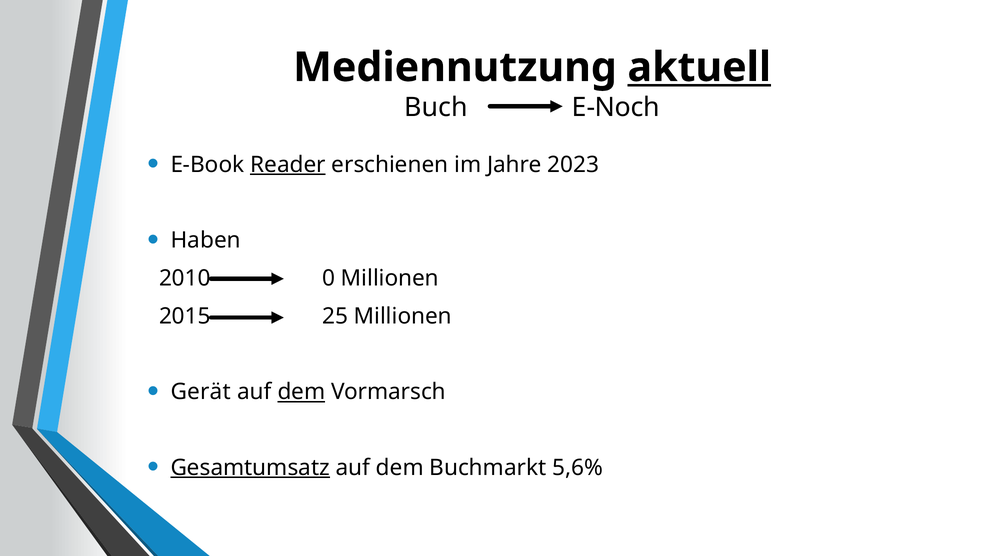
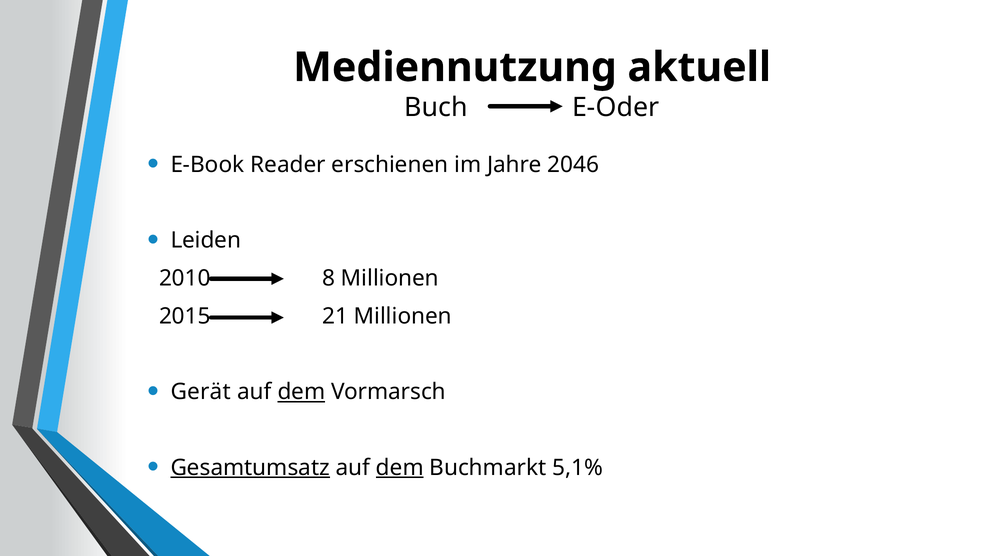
aktuell underline: present -> none (699, 67)
E-Noch: E-Noch -> E-Oder (616, 107)
Reader underline: present -> none (288, 164)
2023: 2023 -> 2046 (573, 164)
Haben: Haben -> Leiden (206, 240)
0: 0 -> 8 (329, 278)
25: 25 -> 21 (335, 316)
dem underline: none -> present (400, 467)
5,6%: 5,6% -> 5,1% (577, 467)
